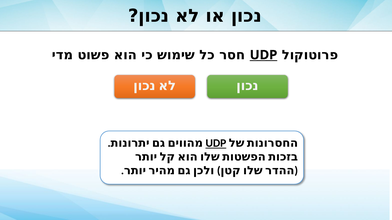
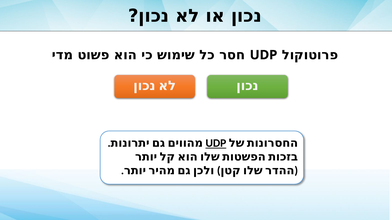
UDP underline: present -> none (264, 55)
